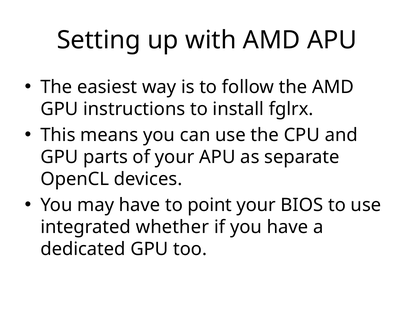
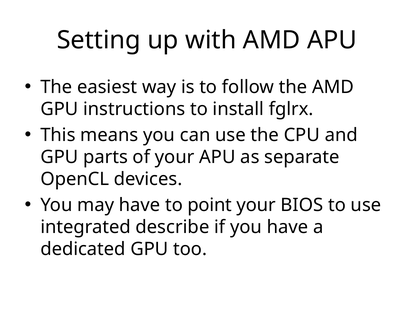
whether: whether -> describe (172, 227)
